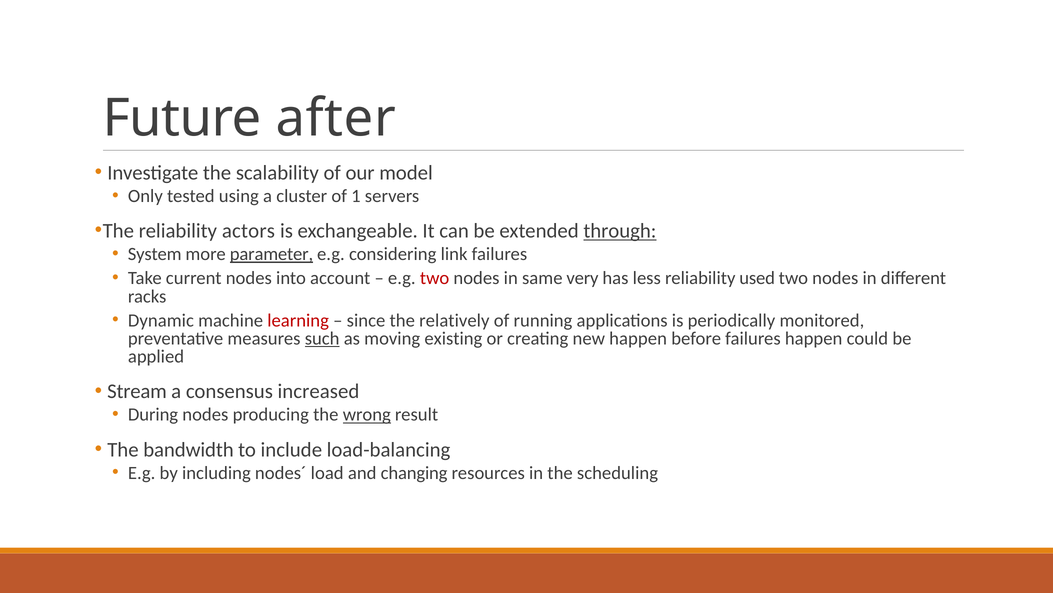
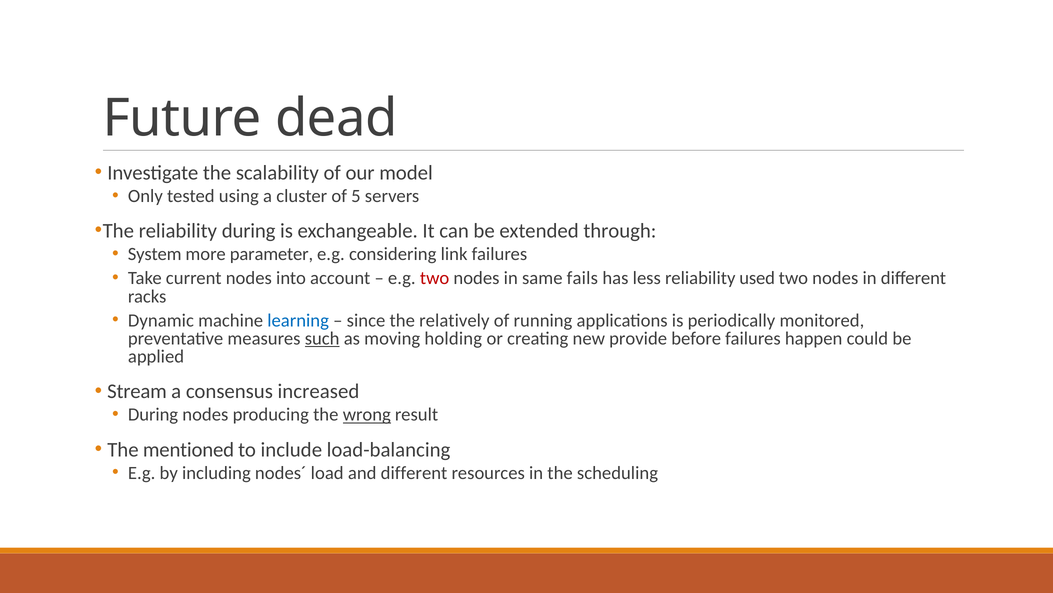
after: after -> dead (336, 118)
1: 1 -> 5 (356, 196)
reliability actors: actors -> during (249, 231)
through underline: present -> none (620, 231)
parameter underline: present -> none (272, 254)
very: very -> fails (582, 278)
learning colour: red -> blue (298, 320)
existing: existing -> holding (453, 338)
new happen: happen -> provide (638, 338)
bandwidth: bandwidth -> mentioned (189, 449)
and changing: changing -> different (414, 472)
